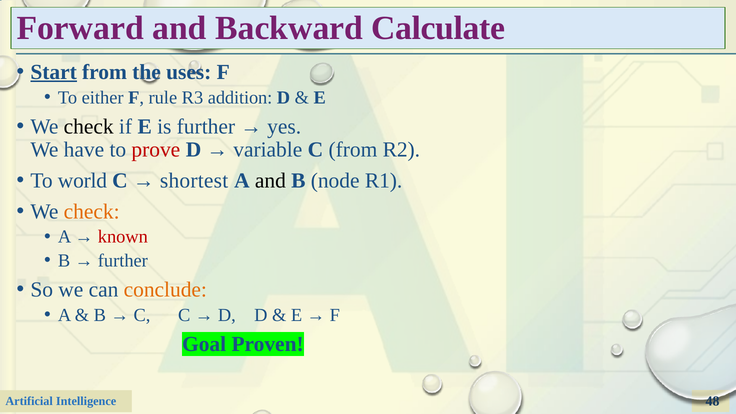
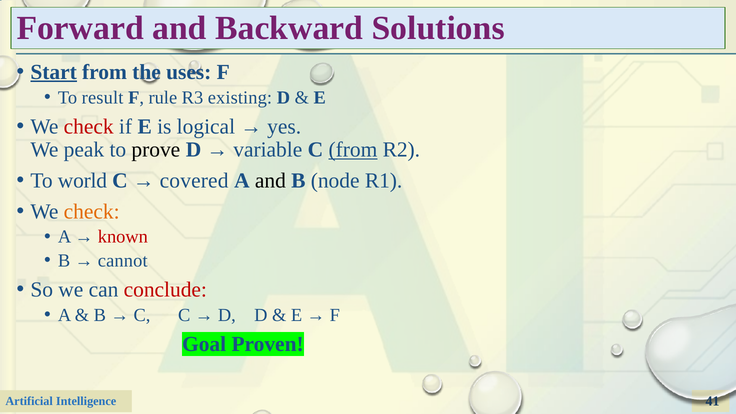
Calculate: Calculate -> Solutions (438, 28)
either: either -> result (103, 98)
addition: addition -> existing (240, 98)
check colour: black -> red (89, 127)
is further: further -> logical (206, 127)
have: have -> peak (84, 150)
prove colour: red -> black (156, 150)
from underline: none -> present (353, 150)
shortest: shortest -> covered (194, 181)
further: further -> cannot (123, 260)
conclude colour: orange -> red (165, 290)
48: 48 -> 41 (713, 401)
